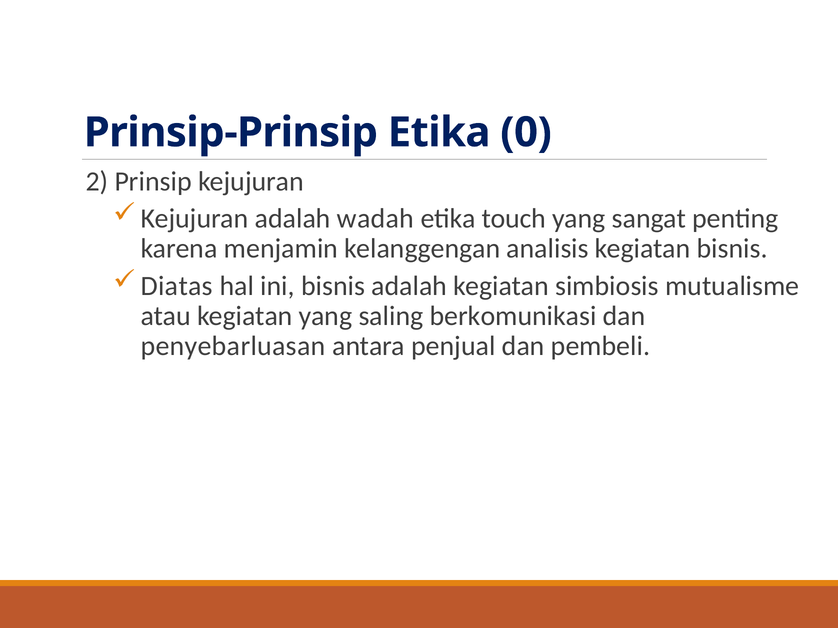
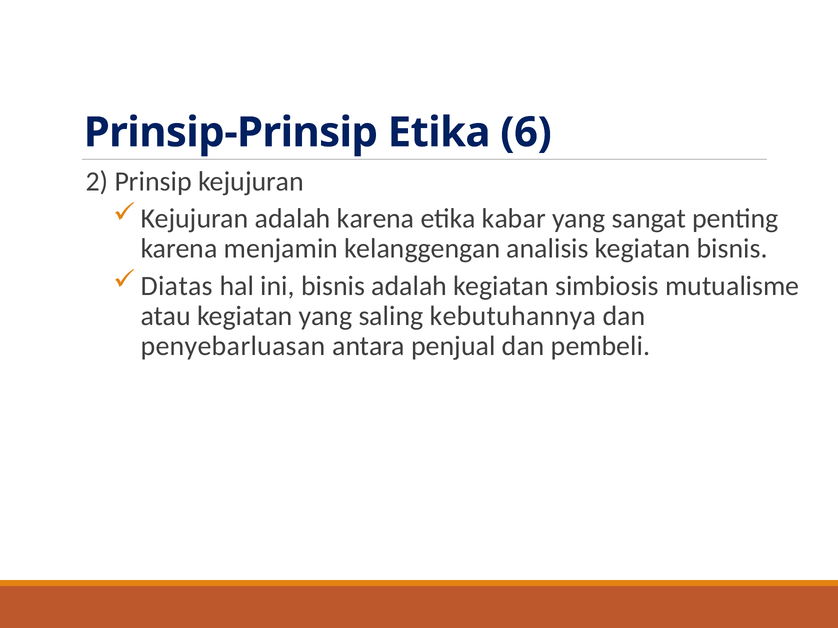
0: 0 -> 6 (526, 133)
adalah wadah: wadah -> karena (376, 219)
touch: touch -> kabar (514, 219)
berkomunikasi: berkomunikasi -> kebutuhannya (513, 316)
